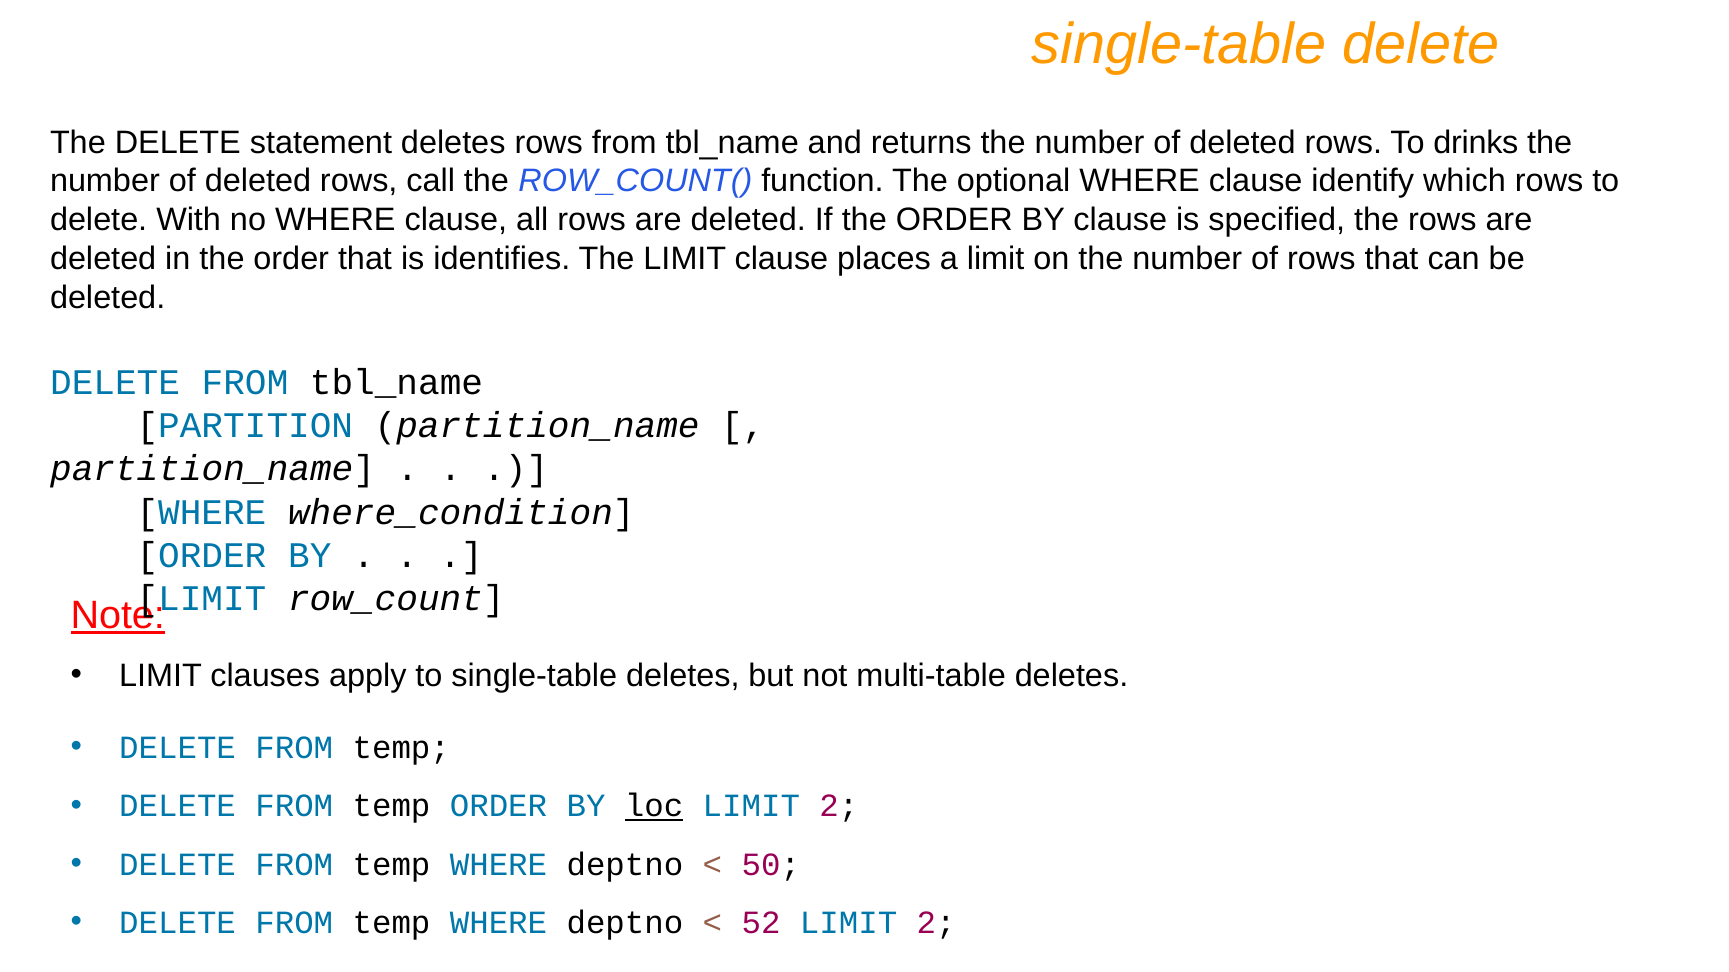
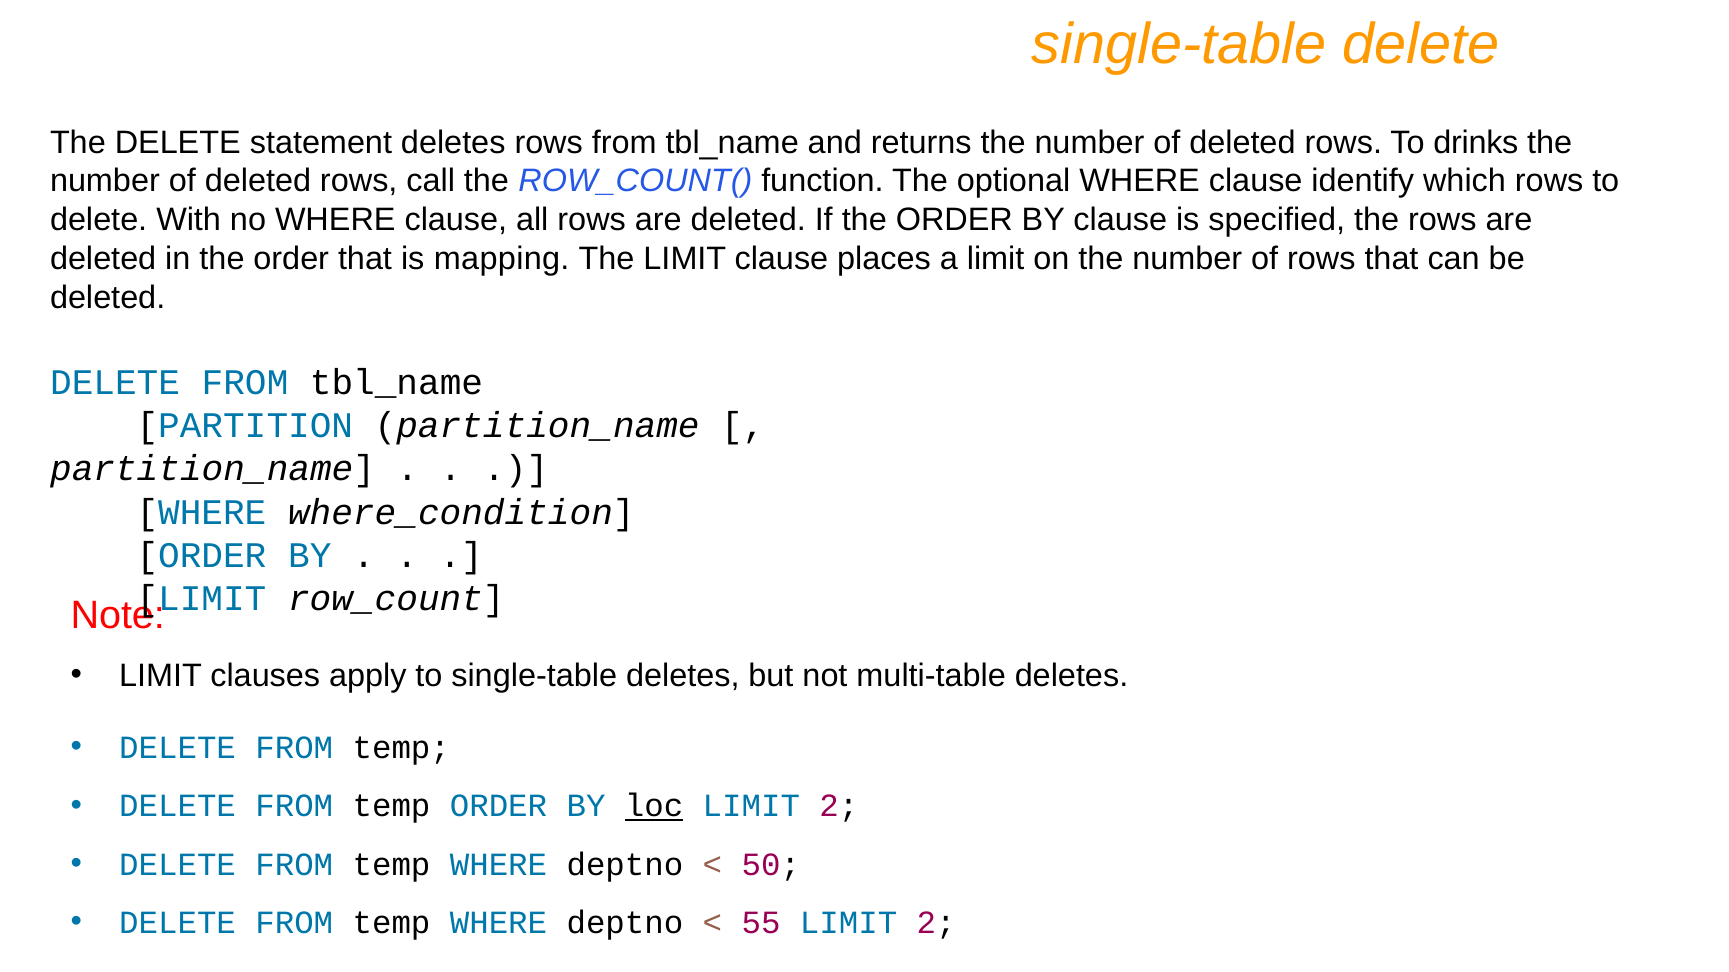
identifies: identifies -> mapping (502, 259)
Note underline: present -> none (118, 616)
52: 52 -> 55 (761, 923)
